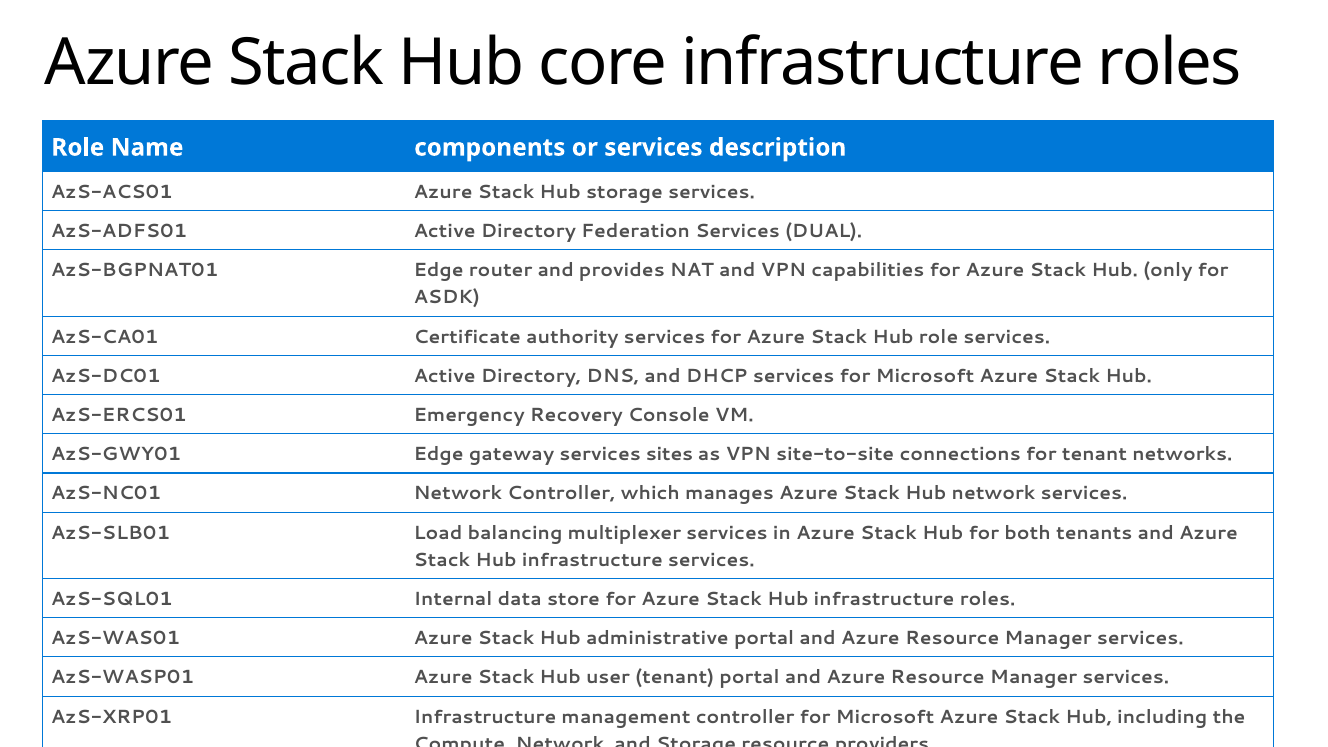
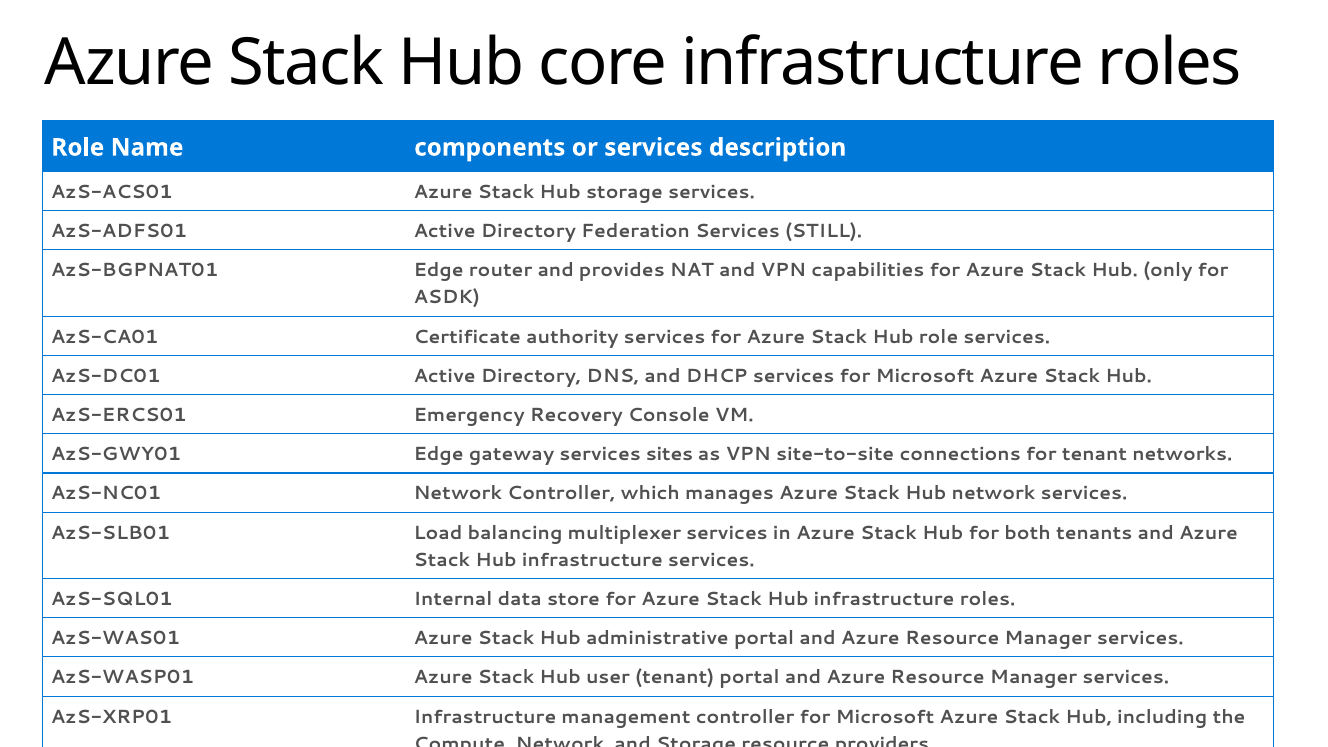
DUAL: DUAL -> STILL (824, 231)
